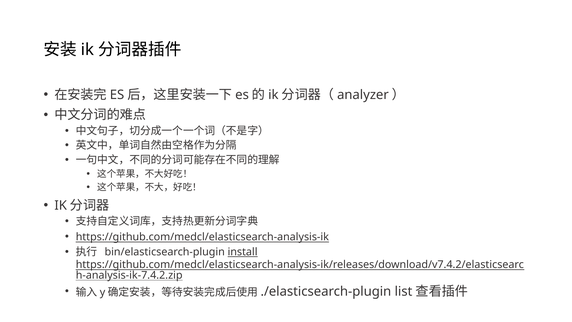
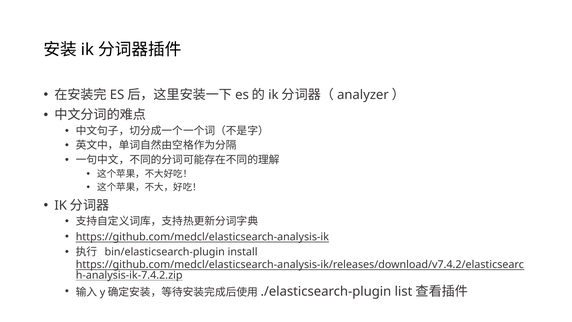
install underline: present -> none (243, 252)
